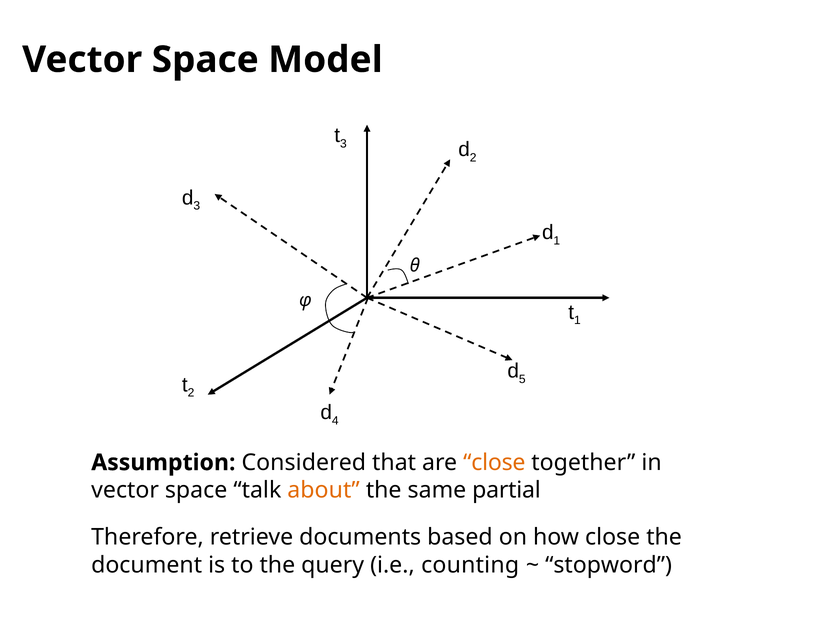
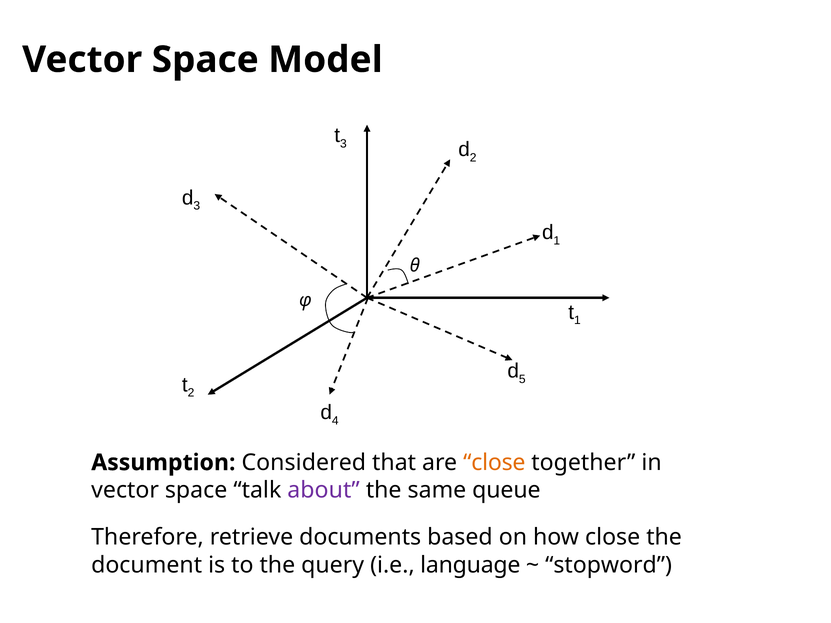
about colour: orange -> purple (324, 490)
partial: partial -> queue (506, 490)
counting: counting -> language (470, 565)
